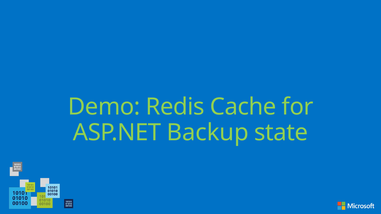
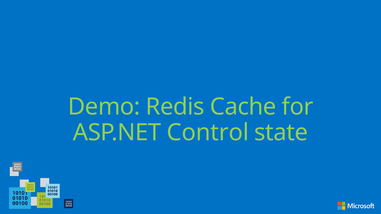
Backup: Backup -> Control (208, 133)
